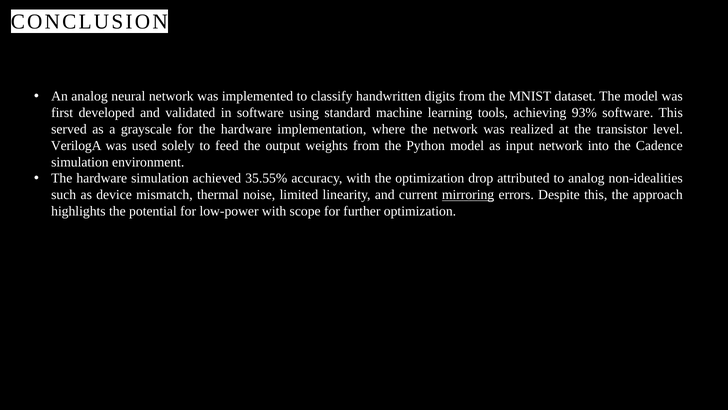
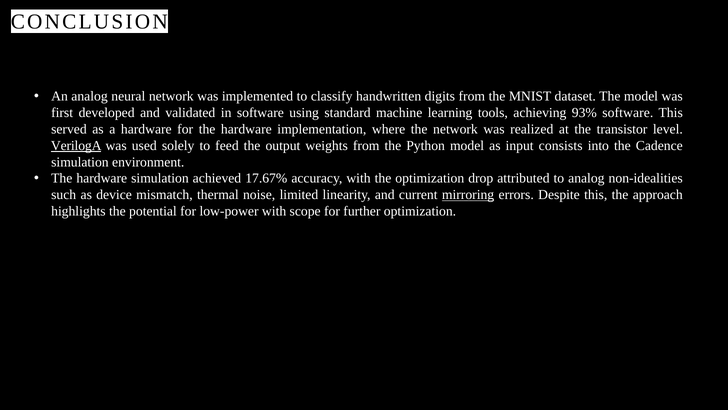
a grayscale: grayscale -> hardware (146, 129)
VerilogA underline: none -> present (76, 145)
input network: network -> consists (561, 145)
35.55%: 35.55% -> 17.67% (266, 178)
